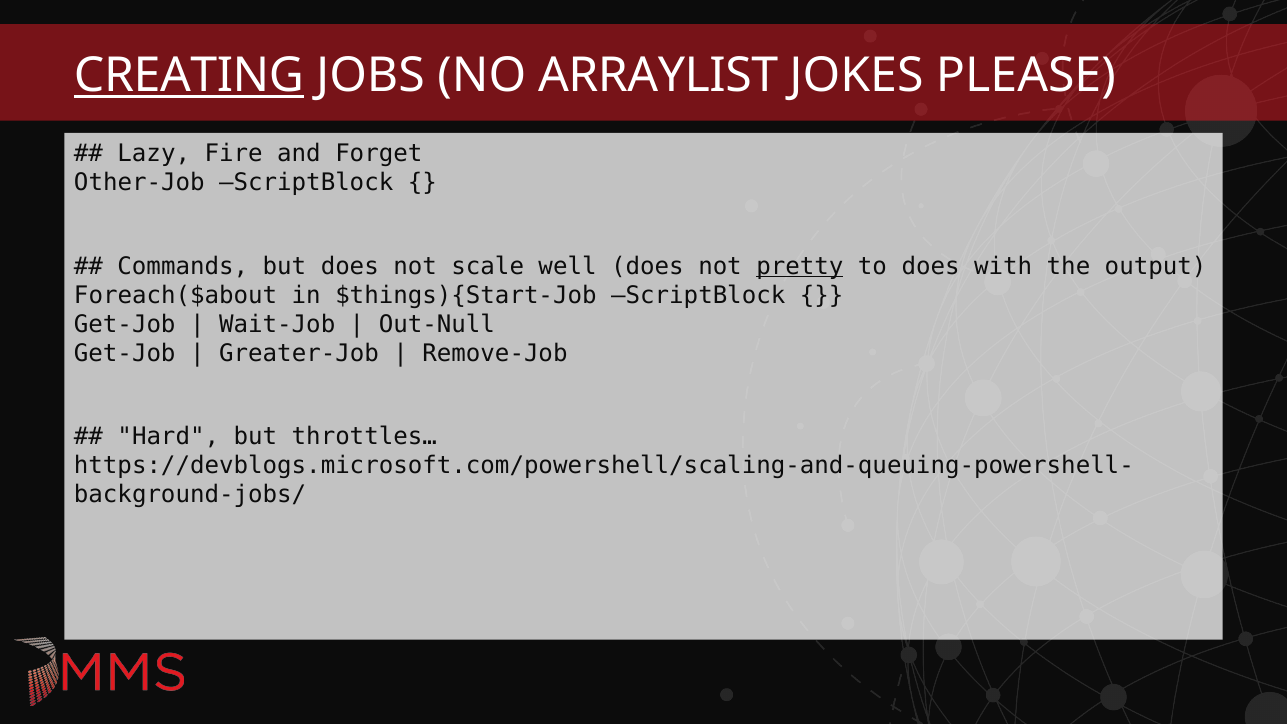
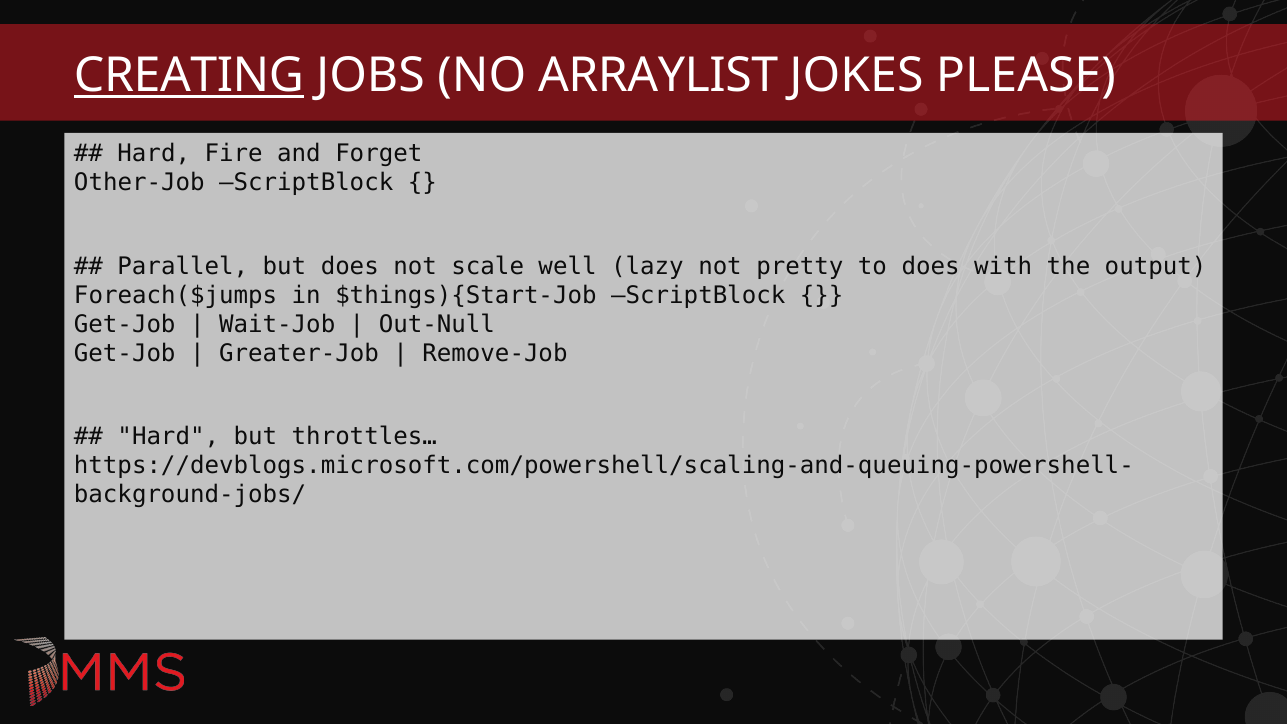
Lazy: Lazy -> Hard (154, 154)
Commands: Commands -> Parallel (183, 266)
well does: does -> lazy (647, 266)
pretty underline: present -> none (800, 266)
Foreach($about: Foreach($about -> Foreach($jumps (176, 295)
